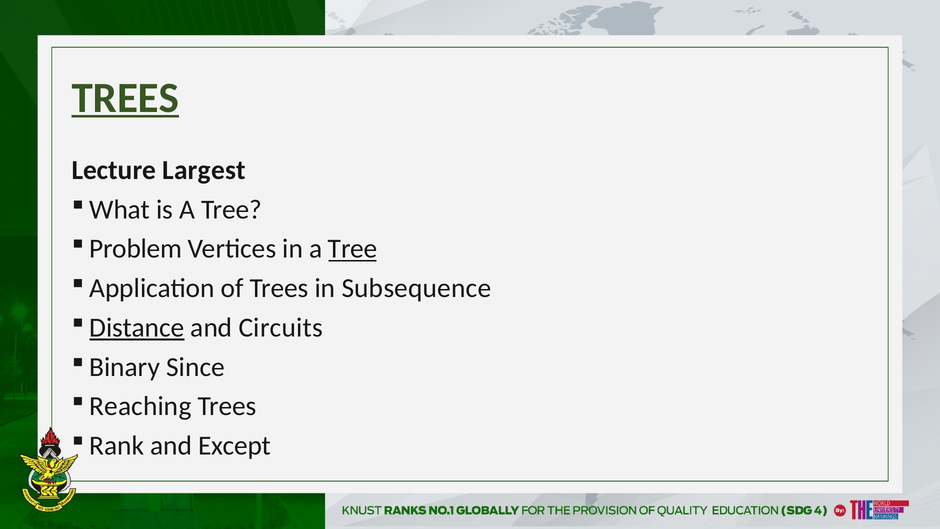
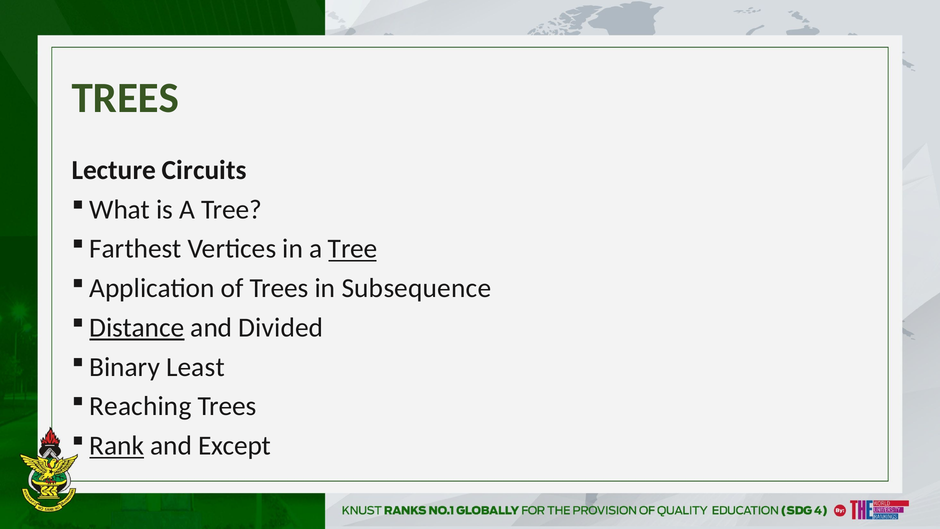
TREES underline: present -> none (125, 98)
Largest: Largest -> Circuits (204, 170)
Problem: Problem -> Farthest (135, 249)
Circuits: Circuits -> Divided (281, 328)
Since: Since -> Least (195, 367)
Rank underline: none -> present (117, 446)
